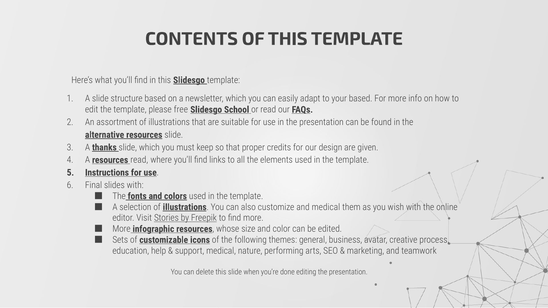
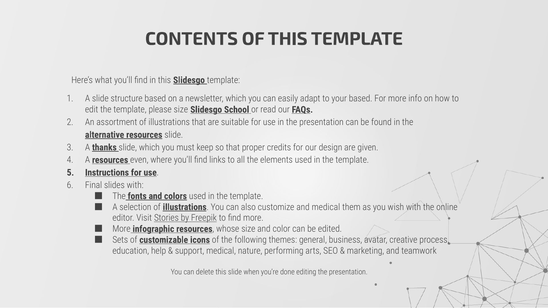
please free: free -> size (181, 110)
resources read: read -> even (139, 160)
